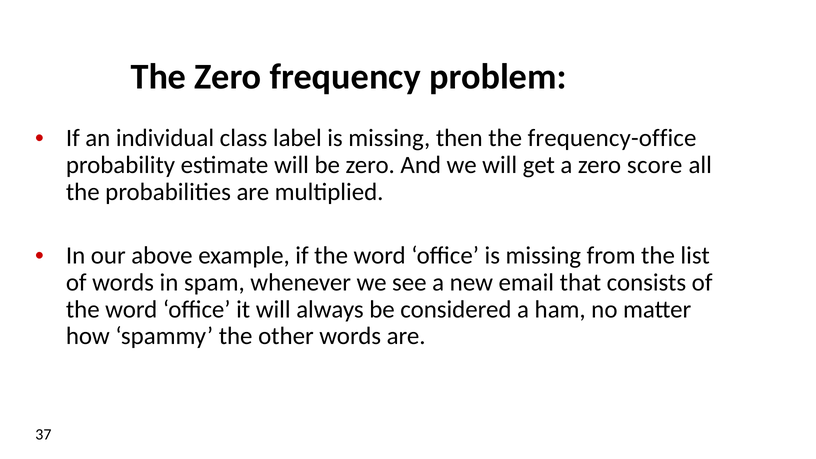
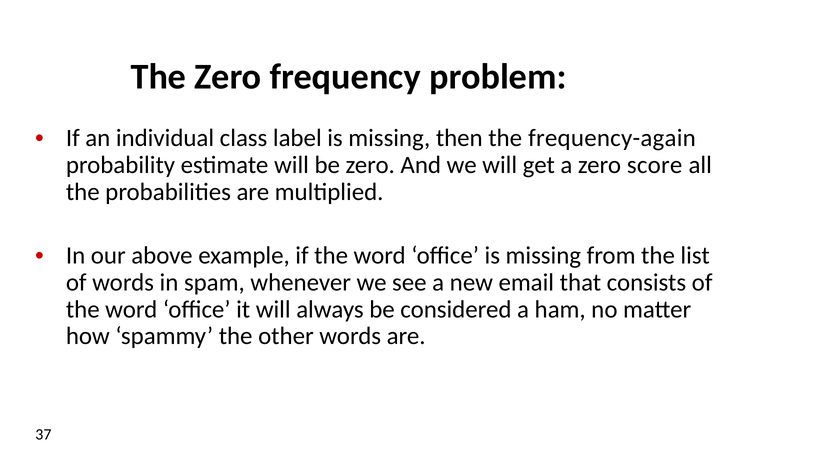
frequency-office: frequency-office -> frequency-again (612, 138)
